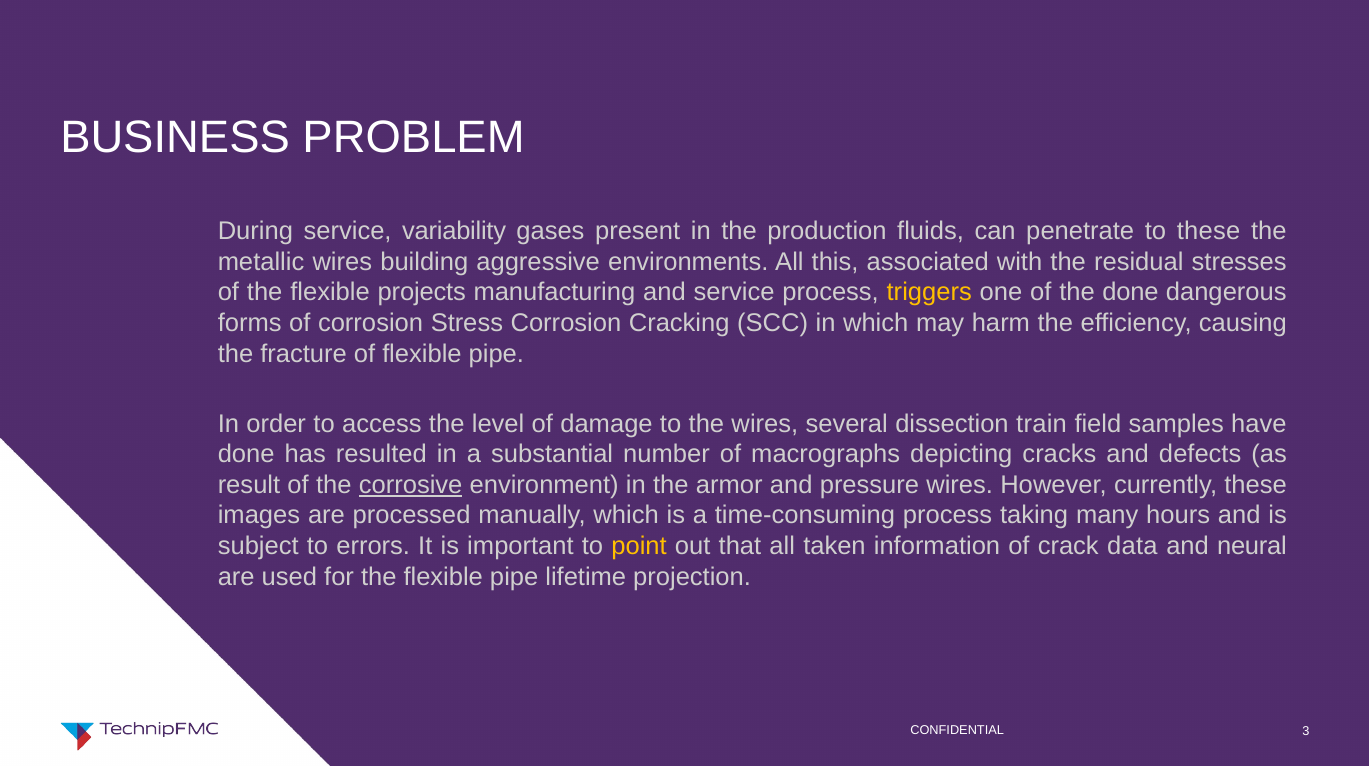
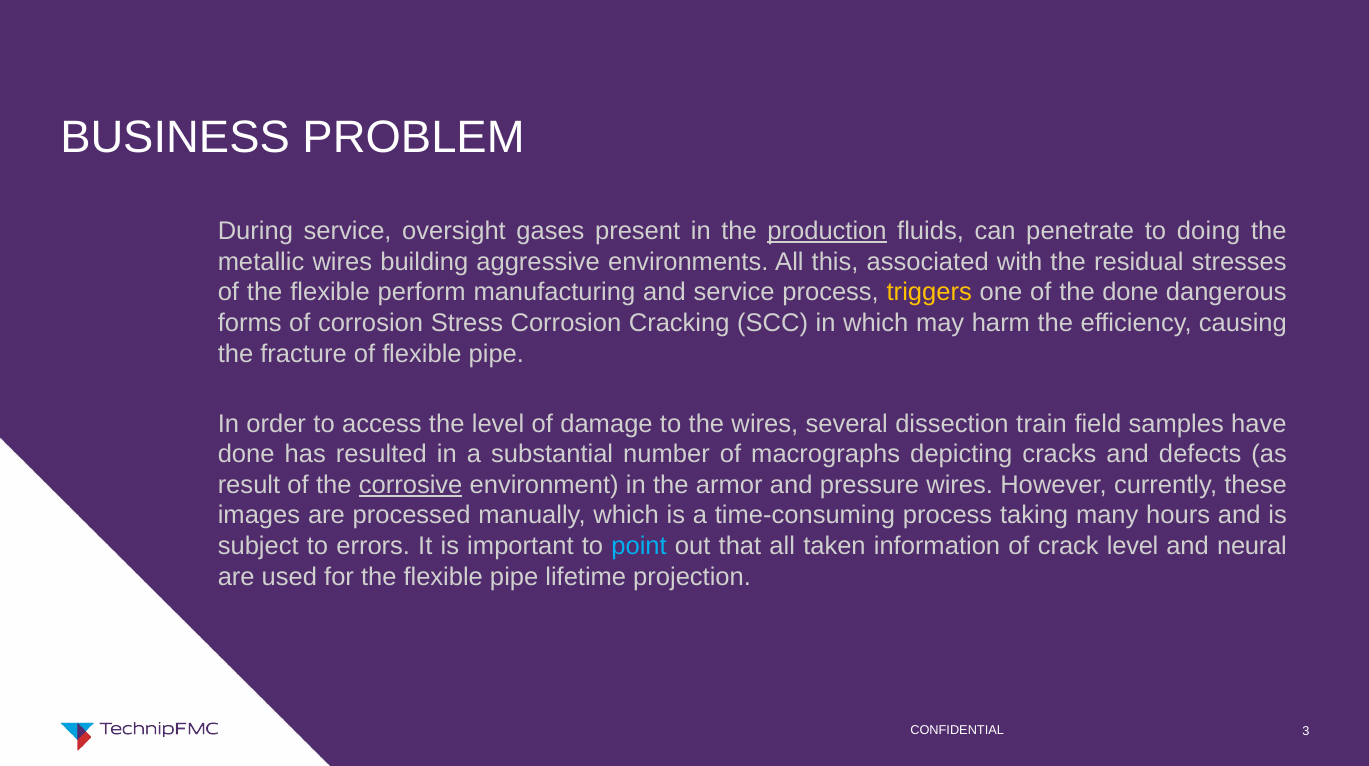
variability: variability -> oversight (454, 231)
production underline: none -> present (827, 231)
to these: these -> doing (1209, 231)
projects: projects -> perform (422, 293)
point colour: yellow -> light blue (639, 546)
crack data: data -> level (1133, 546)
